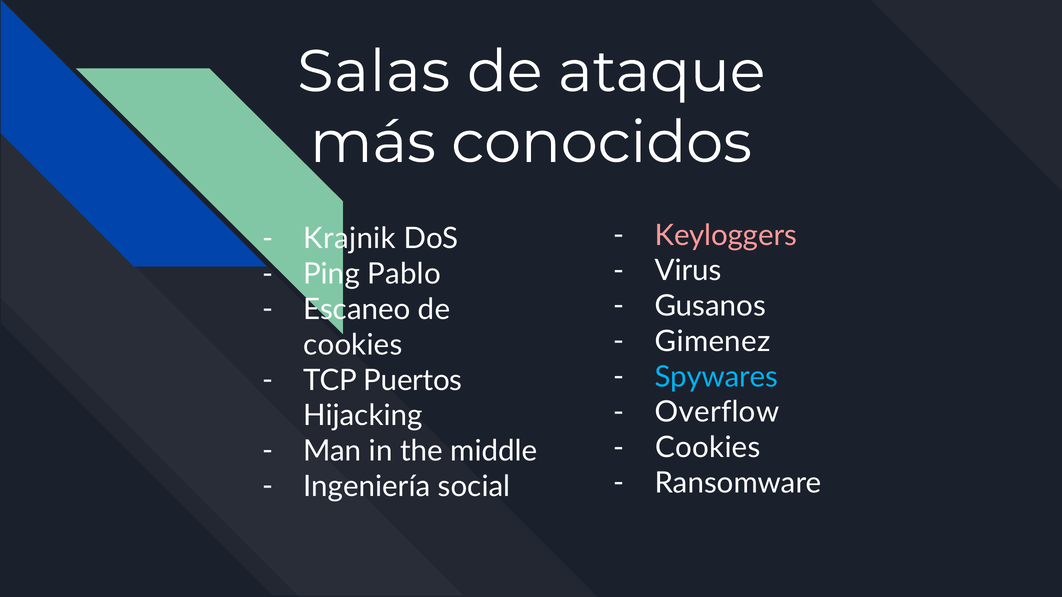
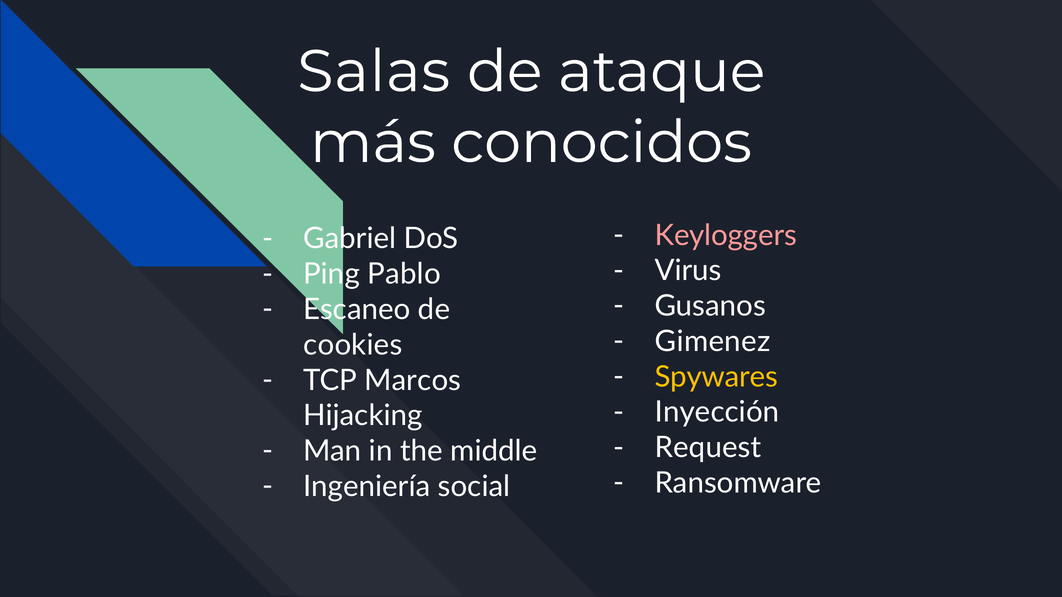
Krajnik: Krajnik -> Gabriel (350, 239)
Spywares colour: light blue -> yellow (716, 377)
Puertos: Puertos -> Marcos (413, 381)
Overflow: Overflow -> Inyección (717, 413)
Cookies: Cookies -> Request (708, 448)
